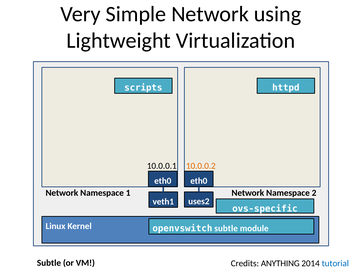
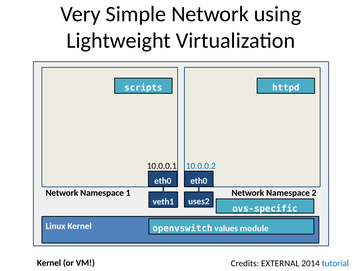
10.0.0.2 colour: orange -> blue (201, 166)
openvswitch subtle: subtle -> values (226, 229)
Subtle: Subtle -> Kernel (49, 263)
ANYTHING: ANYTHING -> EXTERNAL (280, 264)
